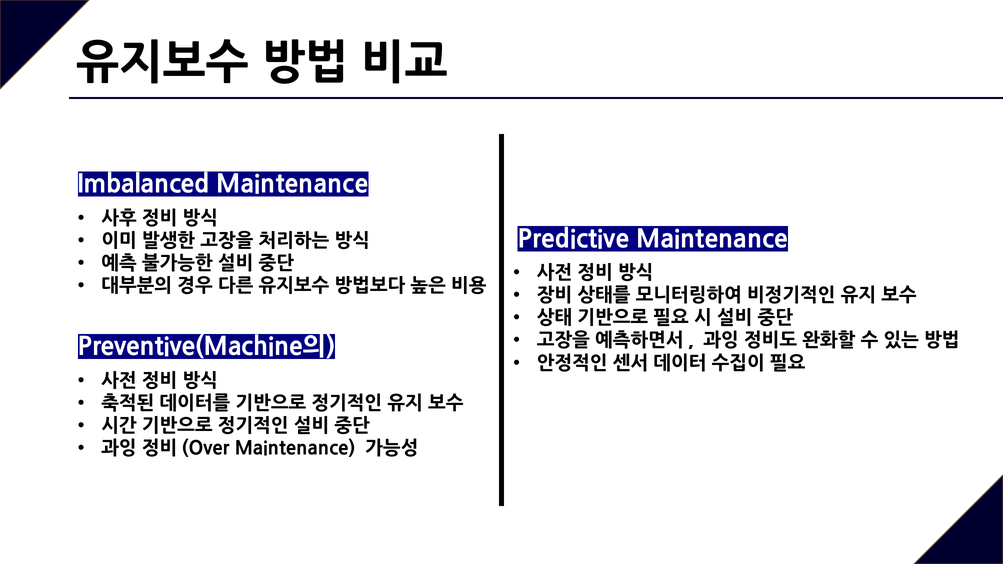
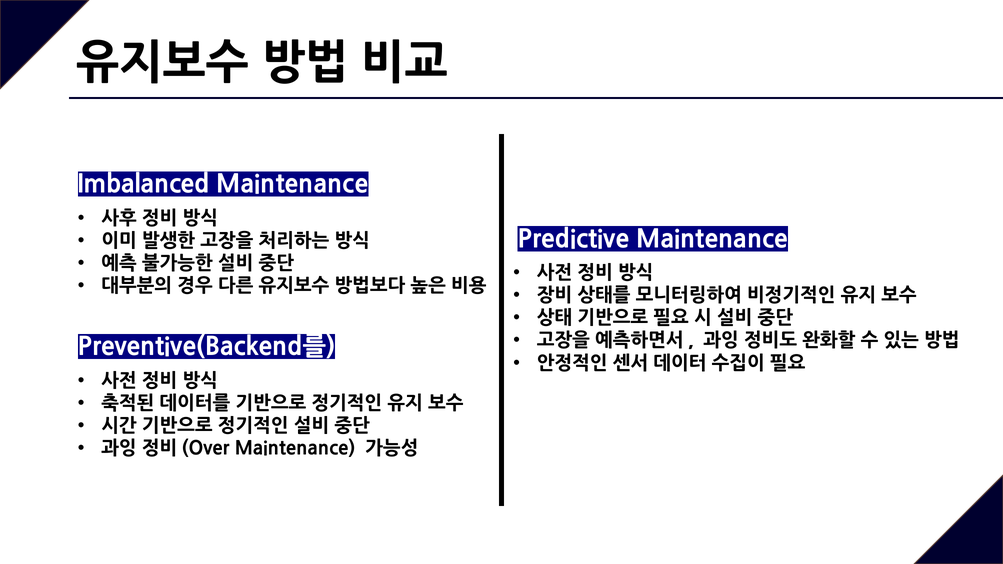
Preventive(Machine의: Preventive(Machine의 -> Preventive(Backend를 (206, 347)
